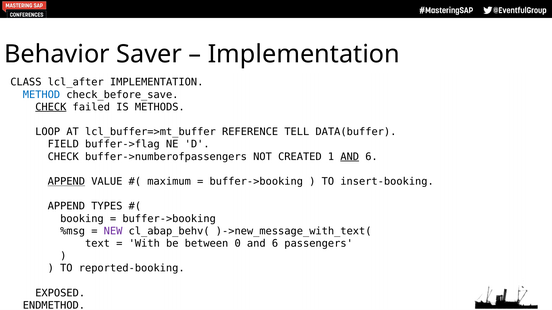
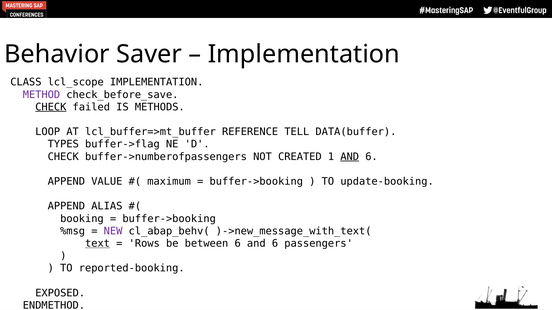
lcl_after: lcl_after -> lcl_scope (76, 82)
METHOD colour: blue -> purple (41, 95)
FIELD: FIELD -> TYPES (63, 144)
APPEND underline: present -> none (66, 182)
insert-booking: insert-booking -> update-booking (387, 182)
TYPES: TYPES -> ALIAS (107, 207)
text underline: none -> present (98, 244)
With: With -> Rows (144, 244)
between 0: 0 -> 6 (238, 244)
